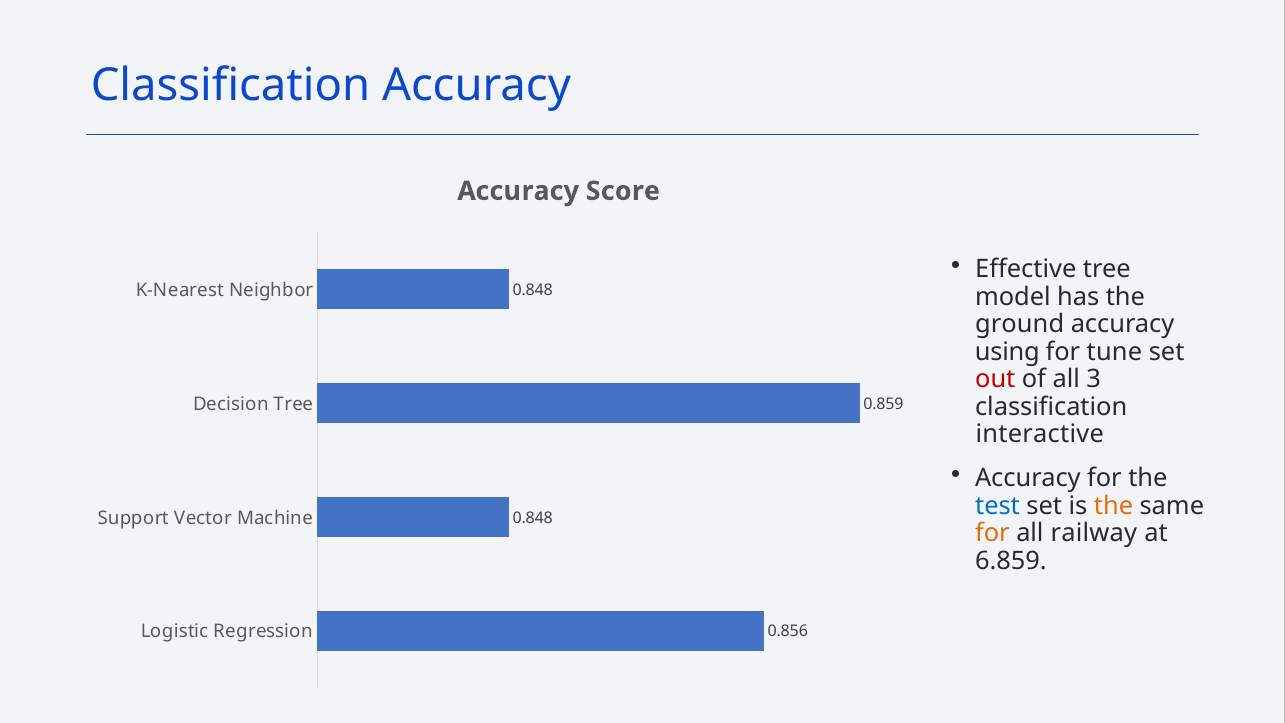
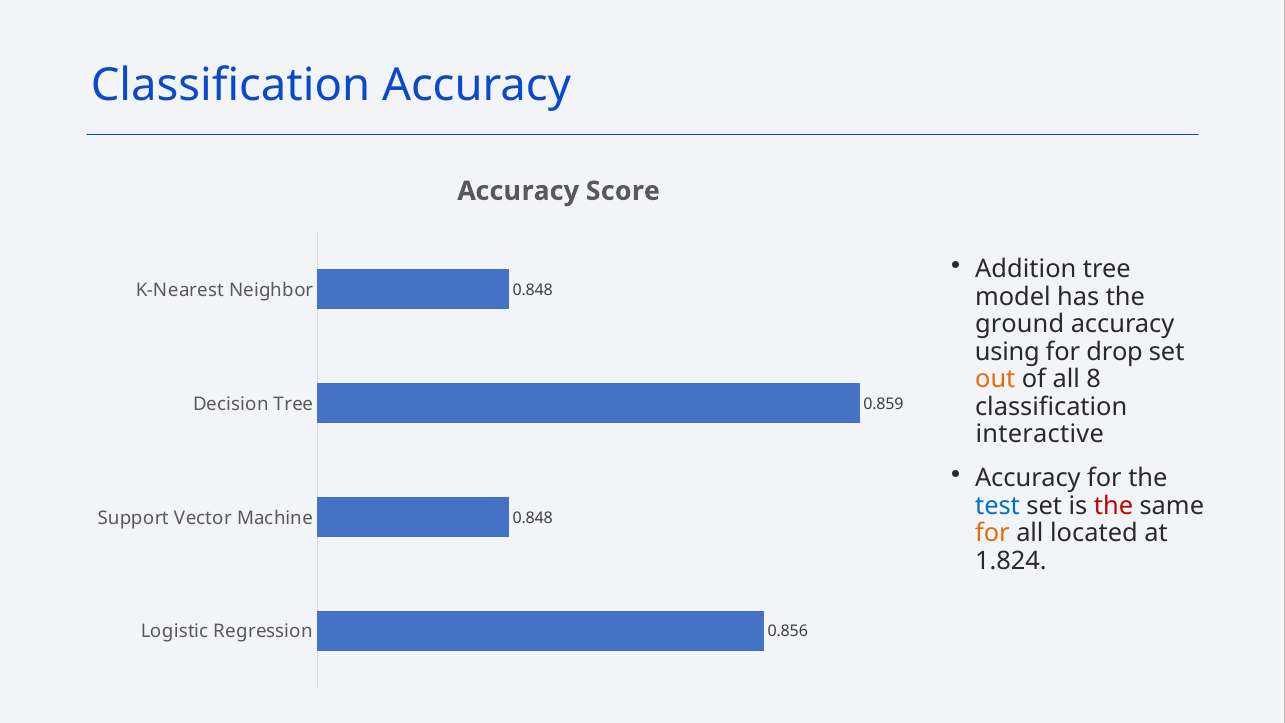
Effective: Effective -> Addition (1026, 269)
tune: tune -> drop (1115, 352)
out colour: red -> orange (995, 379)
3: 3 -> 8 (1094, 379)
the colour: orange -> red (1114, 506)
railway: railway -> located (1094, 533)
6.859: 6.859 -> 1.824 (1011, 561)
